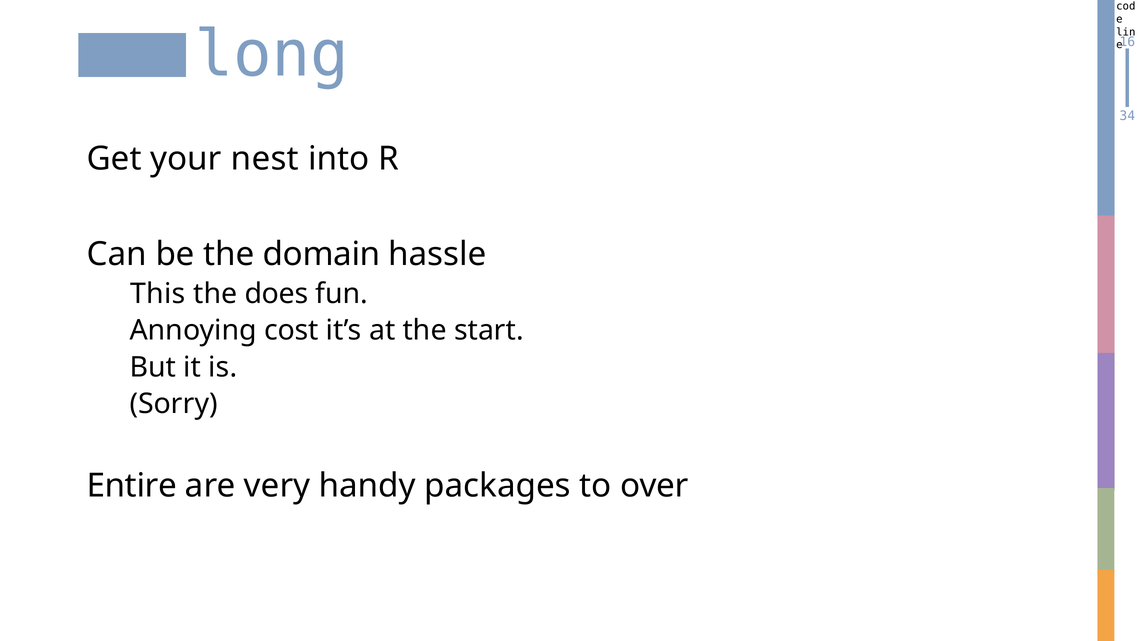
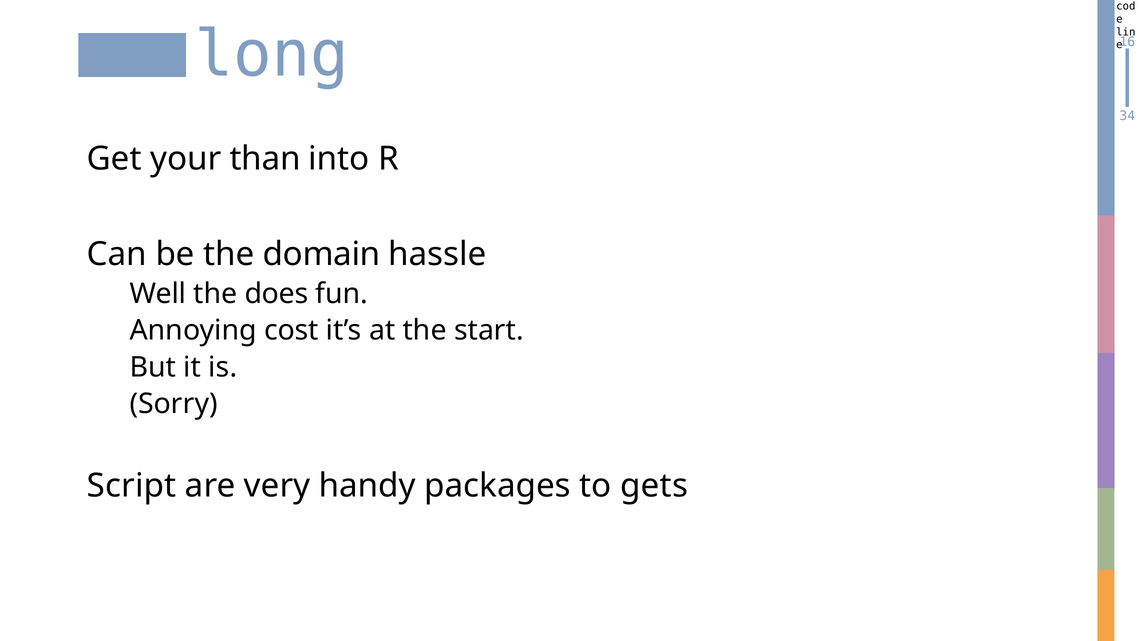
nest: nest -> than (265, 159)
This: This -> Well (158, 294)
Entire: Entire -> Script (132, 486)
over: over -> gets (654, 486)
